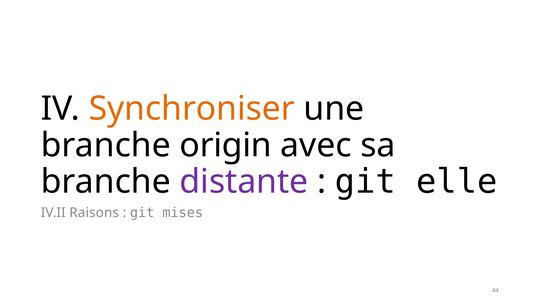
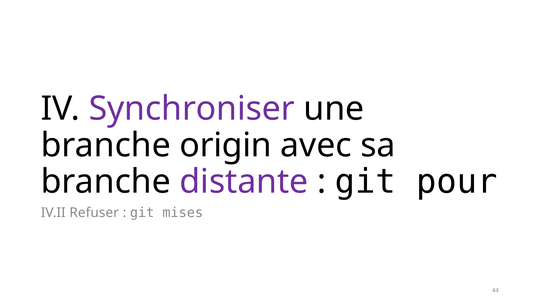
Synchroniser colour: orange -> purple (192, 109)
elle: elle -> pour (457, 182)
Raisons: Raisons -> Refuser (94, 213)
